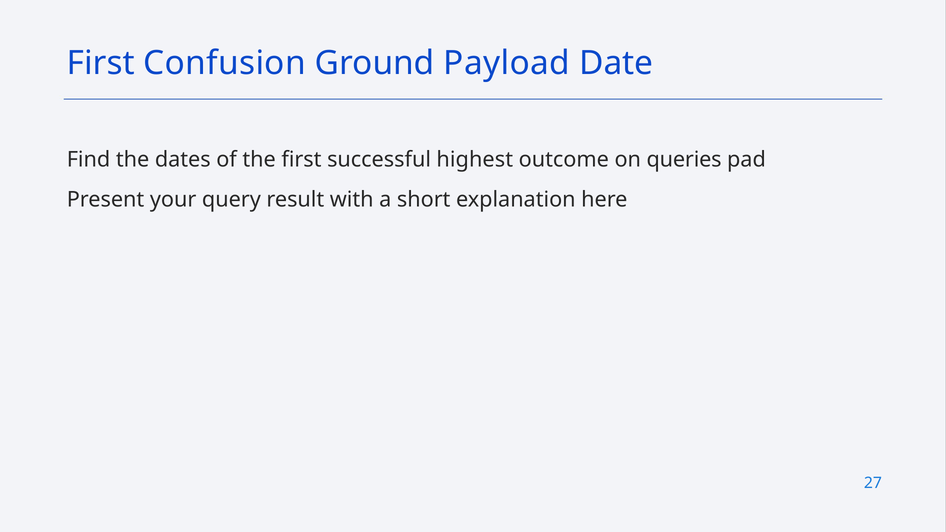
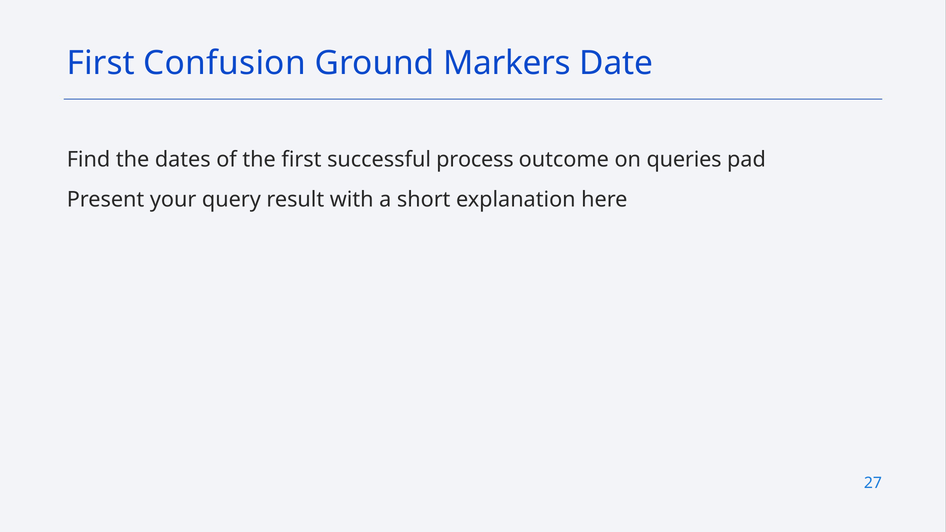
Payload: Payload -> Markers (507, 63)
highest: highest -> process (475, 160)
